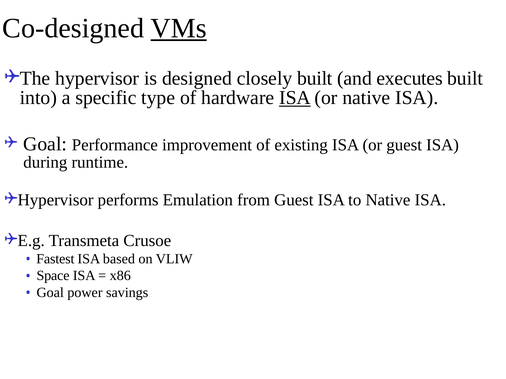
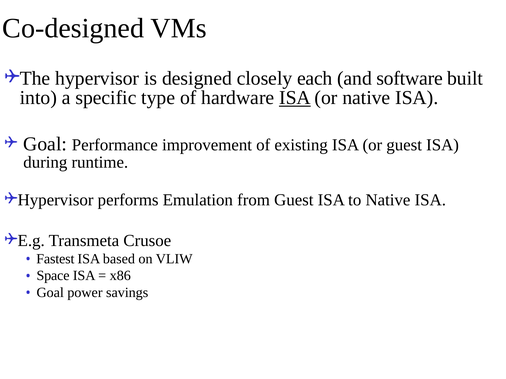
VMs underline: present -> none (179, 28)
closely built: built -> each (315, 78)
executes: executes -> software (410, 78)
